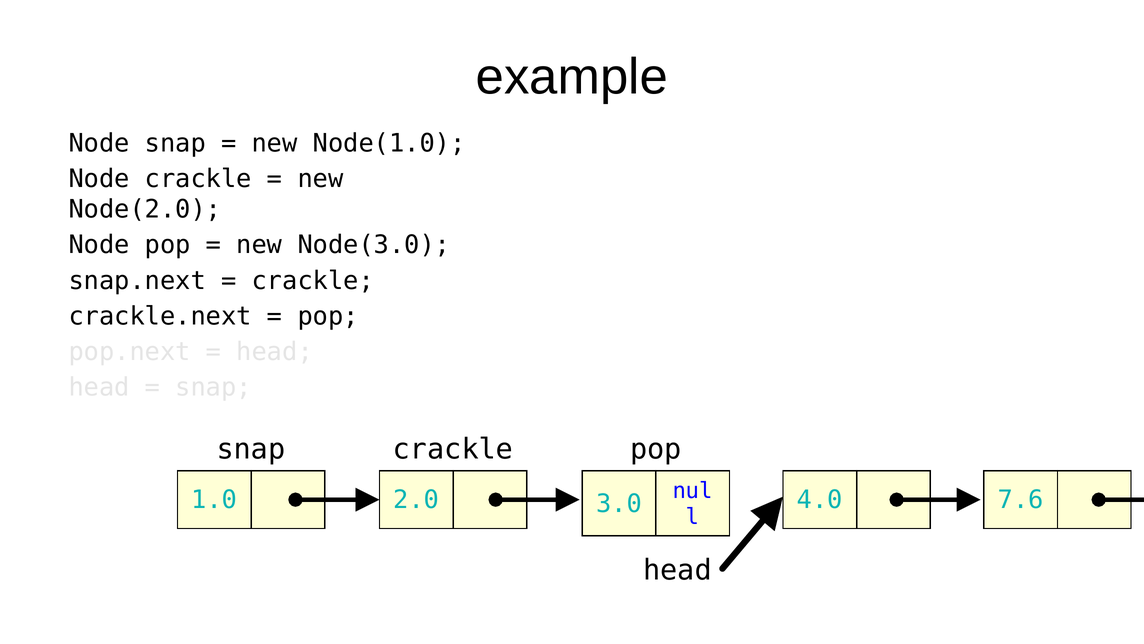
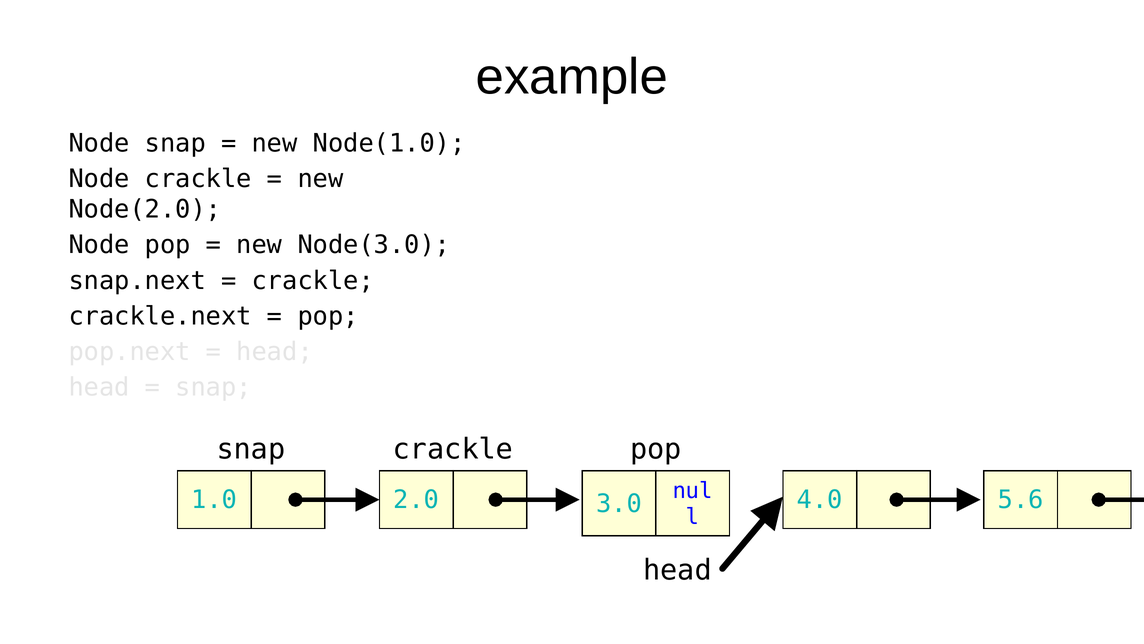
7.6: 7.6 -> 5.6 (1021, 500)
